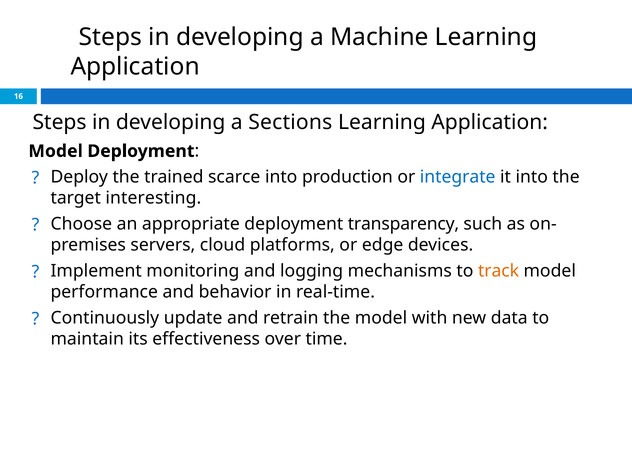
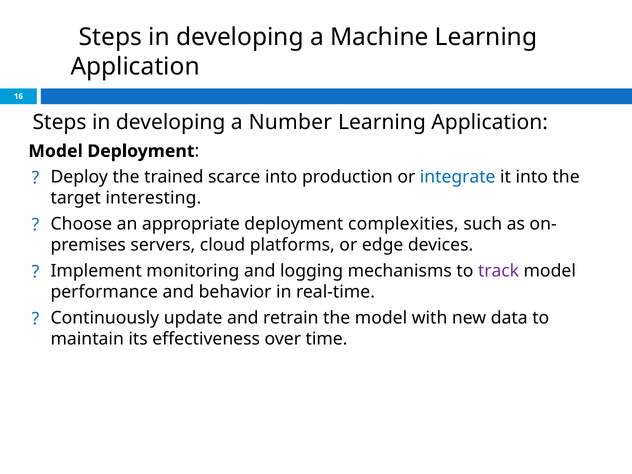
Sections: Sections -> Number (290, 122)
transparency: transparency -> complexities (403, 224)
track colour: orange -> purple (499, 271)
